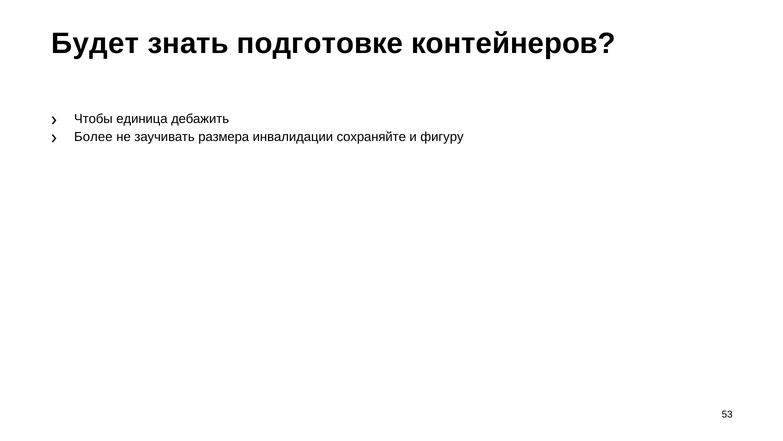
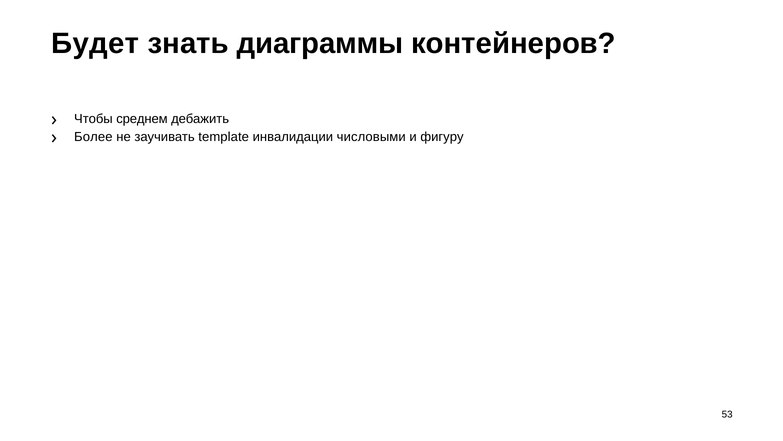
подготовке: подготовке -> диаграммы (320, 44)
единица: единица -> среднем (142, 119)
размера: размера -> template (224, 137)
сохраняйте: сохраняйте -> числовыми (371, 137)
